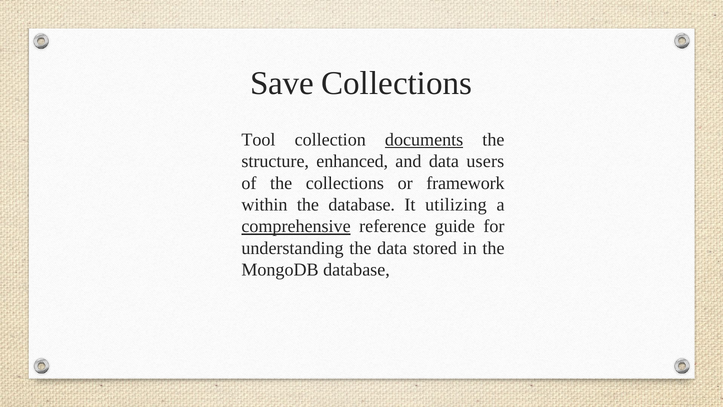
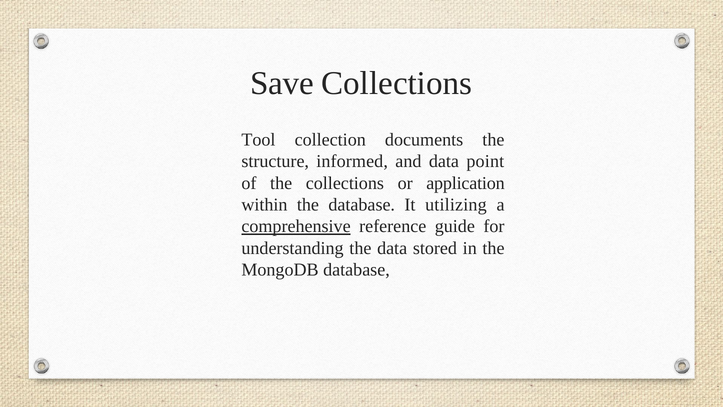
documents underline: present -> none (424, 140)
enhanced: enhanced -> informed (352, 161)
users: users -> point (485, 161)
framework: framework -> application (465, 183)
